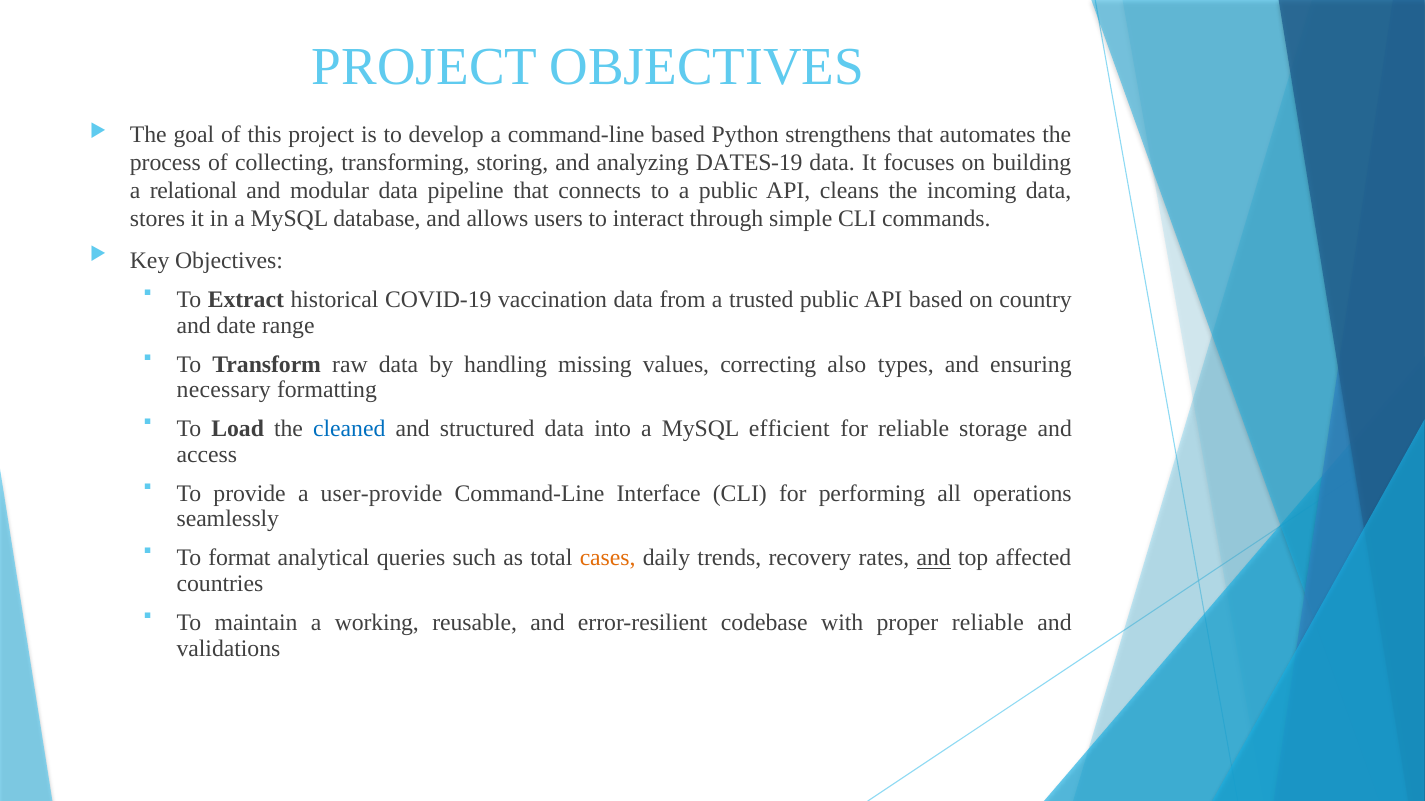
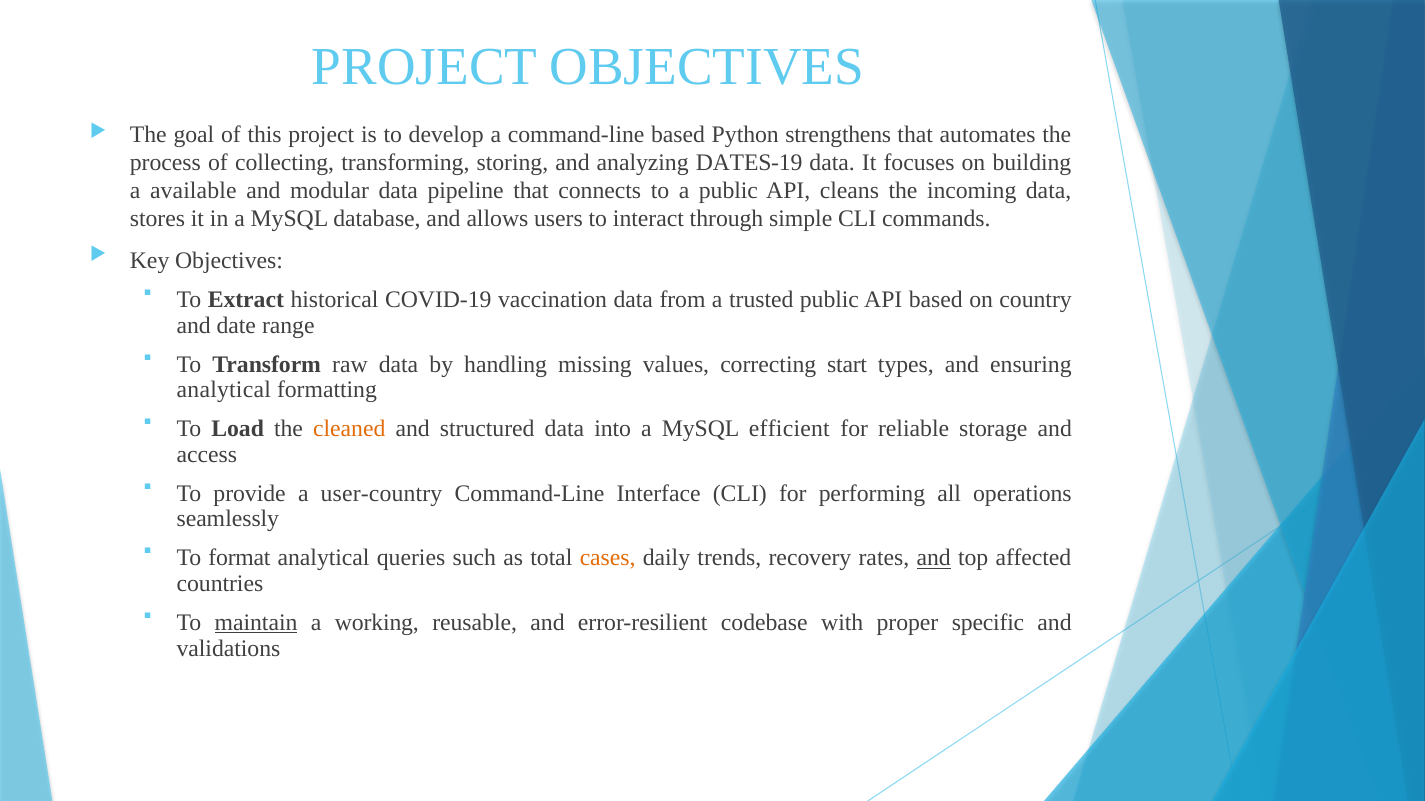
relational: relational -> available (193, 191)
also: also -> start (847, 365)
necessary: necessary -> analytical (224, 390)
cleaned colour: blue -> orange (349, 429)
user-provide: user-provide -> user-country (381, 494)
maintain underline: none -> present (256, 623)
proper reliable: reliable -> specific (988, 623)
